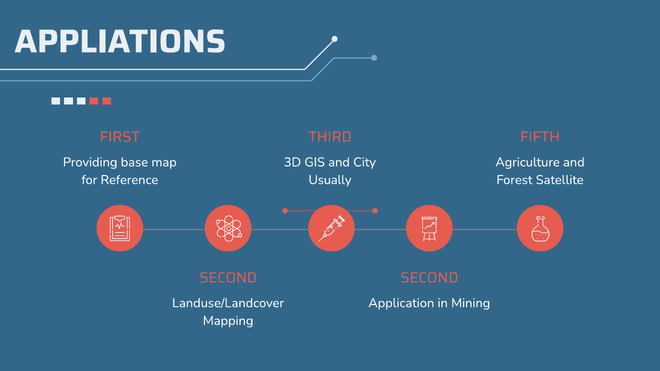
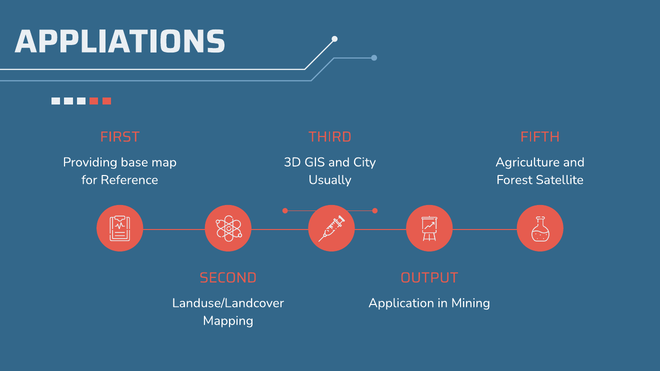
SECOND: SECOND -> OUTPUT (429, 278)
